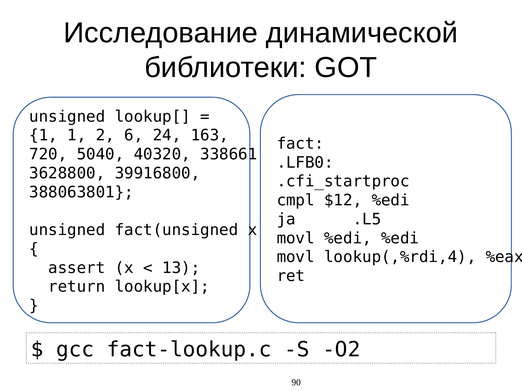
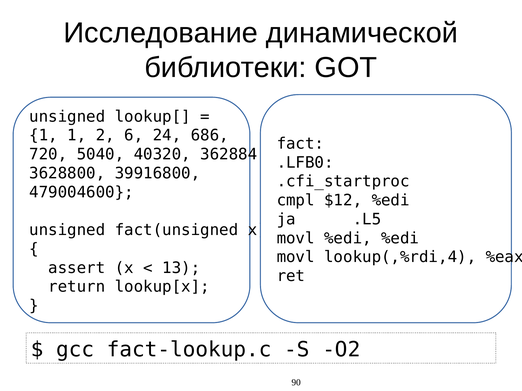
163: 163 -> 686 (210, 136)
338661: 338661 -> 362884 (234, 155)
388063801: 388063801 -> 479004600 (82, 192)
